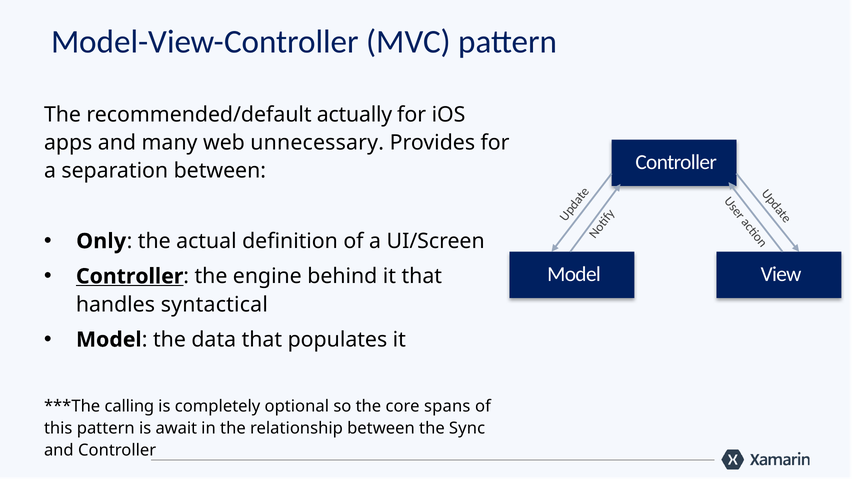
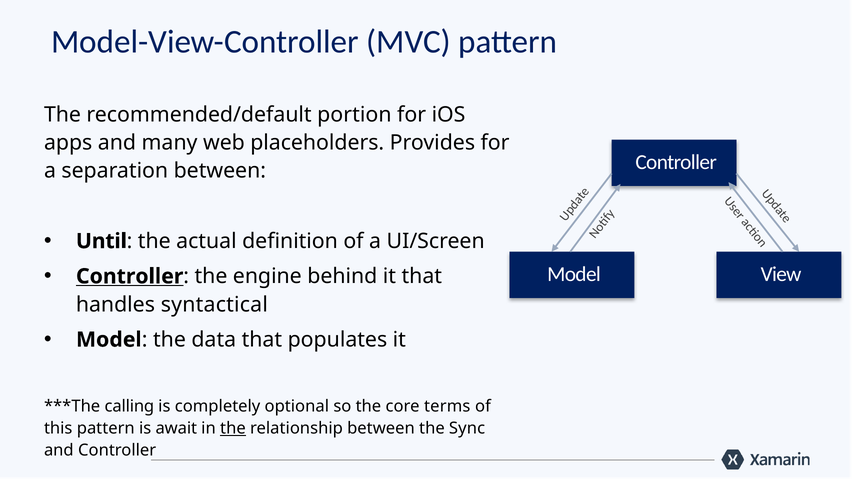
actually: actually -> portion (354, 115)
unnecessary: unnecessary -> placeholders (317, 143)
Only: Only -> Until (101, 241)
spans: spans -> terms (447, 407)
the underline: none -> present (233, 428)
